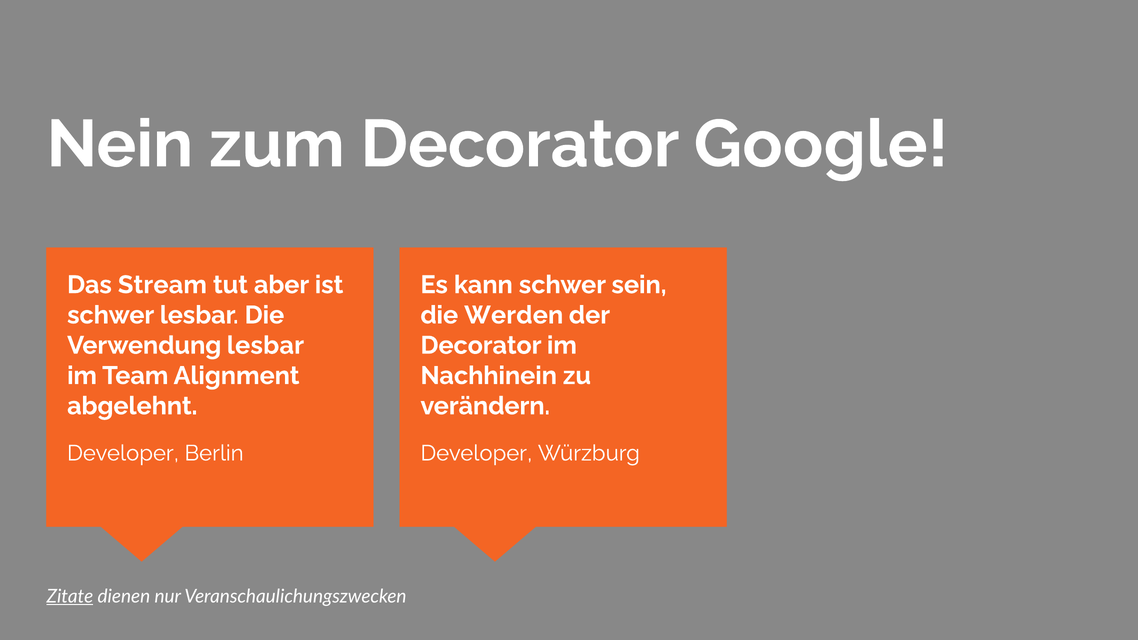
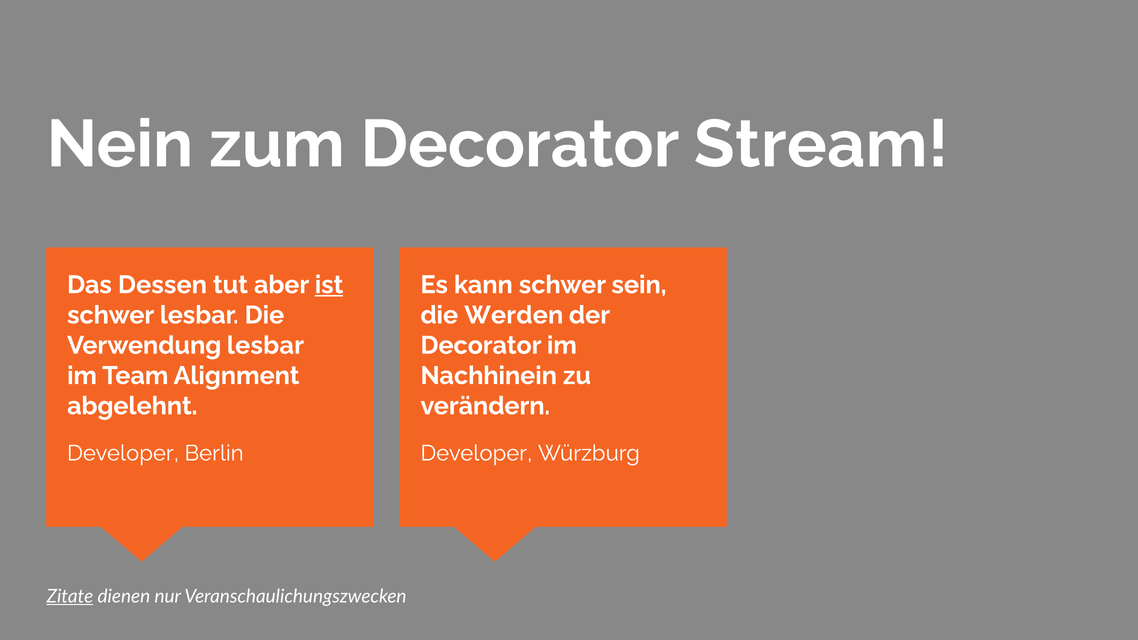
Google: Google -> Stream (821, 144)
Stream: Stream -> Dessen (162, 285)
ist underline: none -> present (329, 285)
